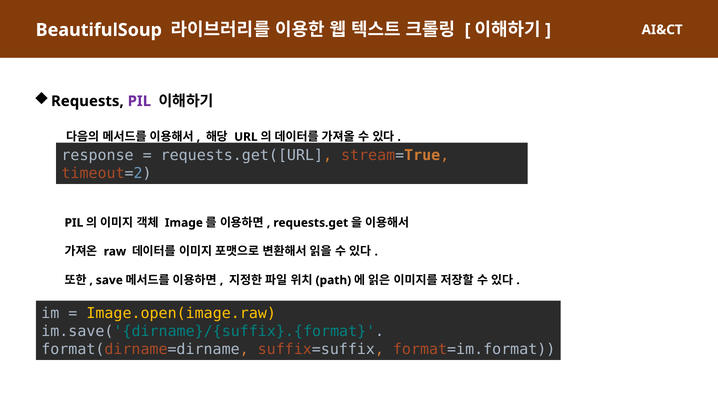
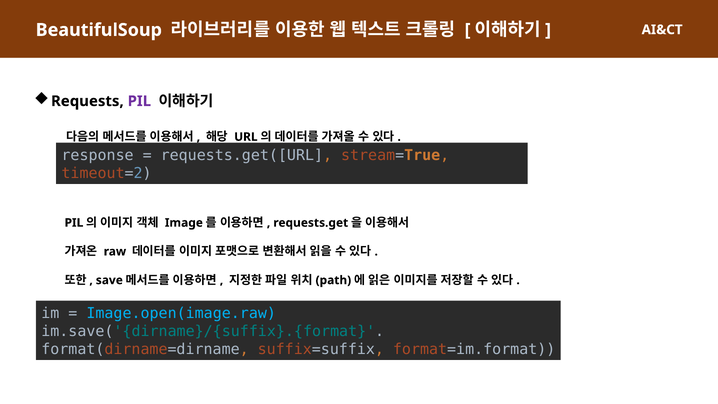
Image.open(image.raw colour: yellow -> light blue (181, 313)
